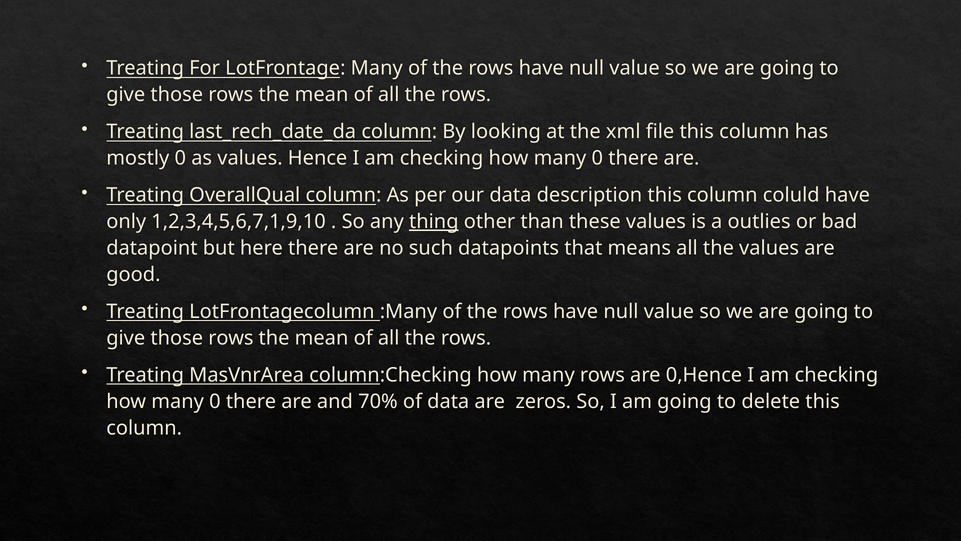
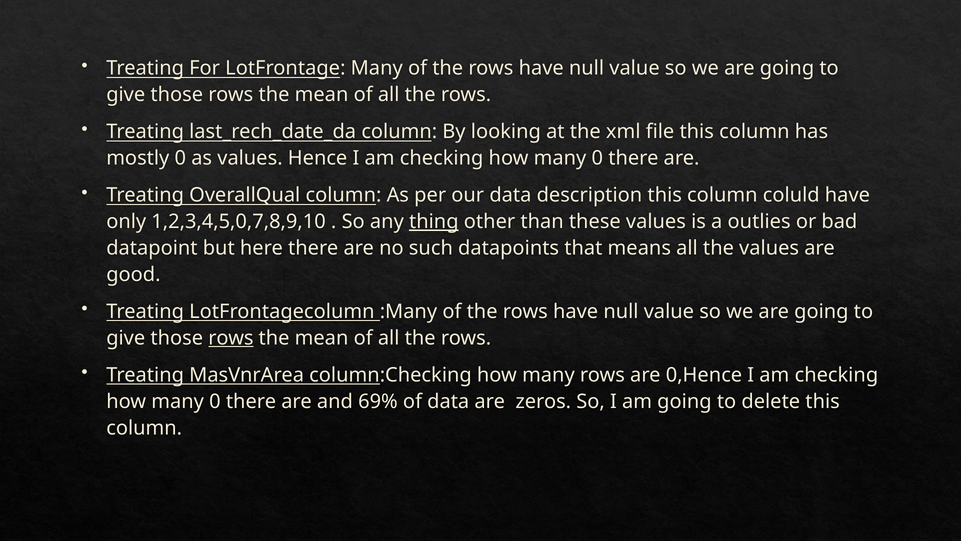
1,2,3,4,5,6,7,1,9,10: 1,2,3,4,5,6,7,1,9,10 -> 1,2,3,4,5,0,7,8,9,10 (239, 221)
rows underline: none -> present (231, 338)
70%: 70% -> 69% (378, 401)
